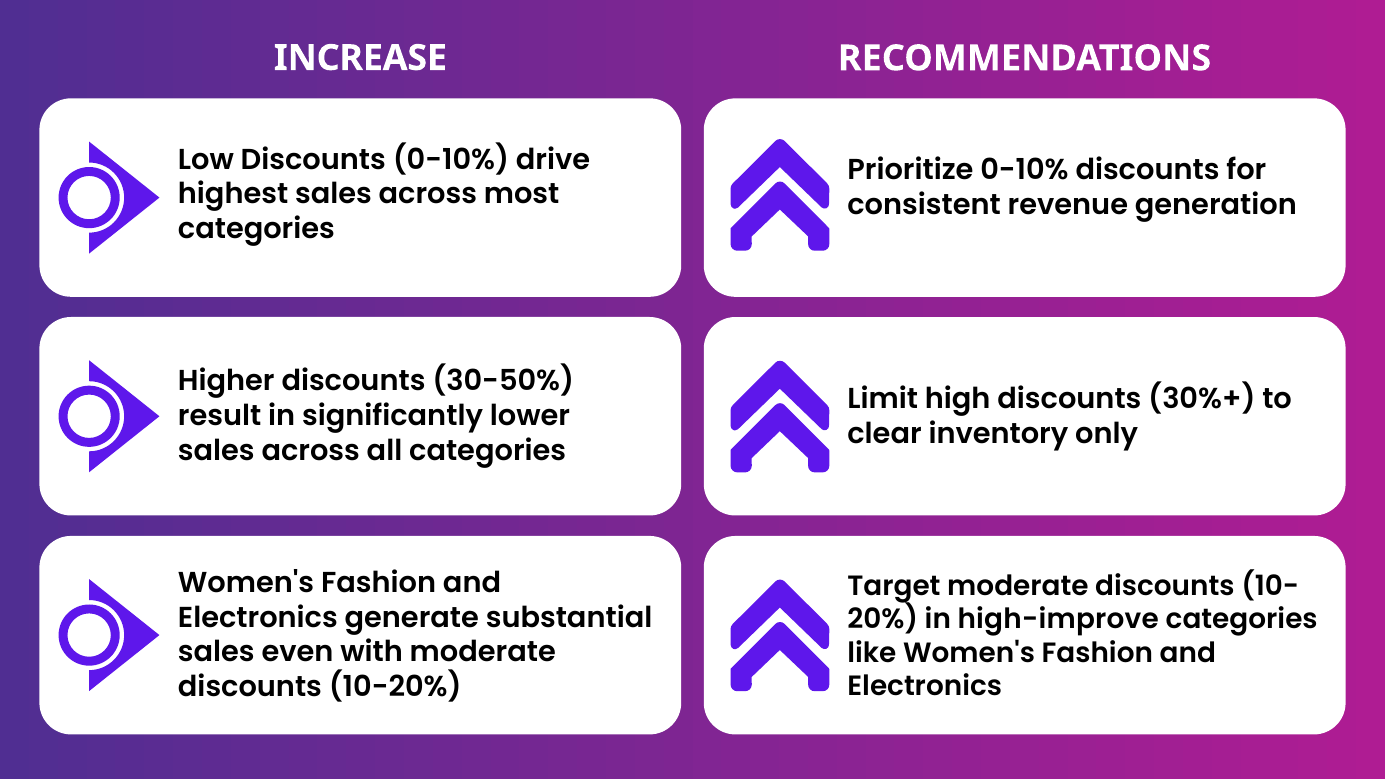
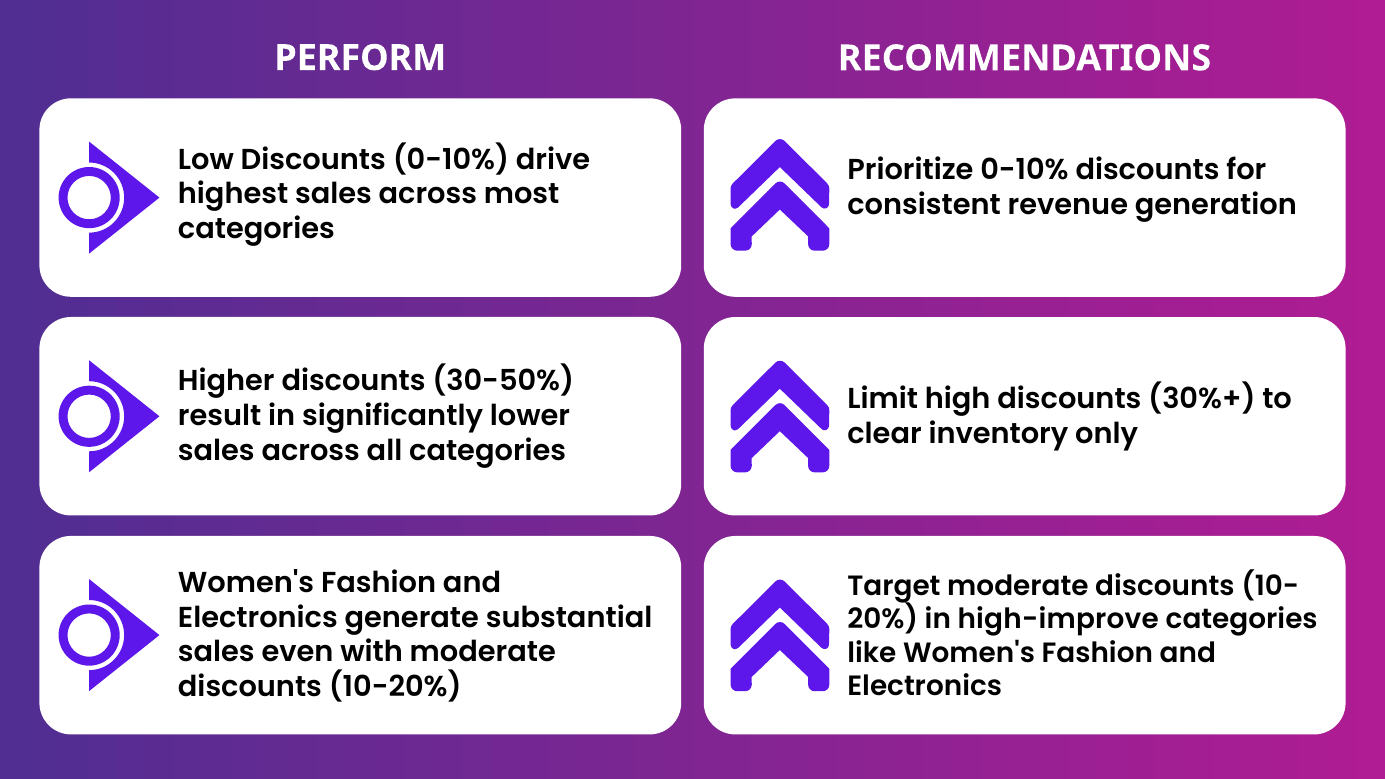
INCREASE: INCREASE -> PERFORM (360, 58)
